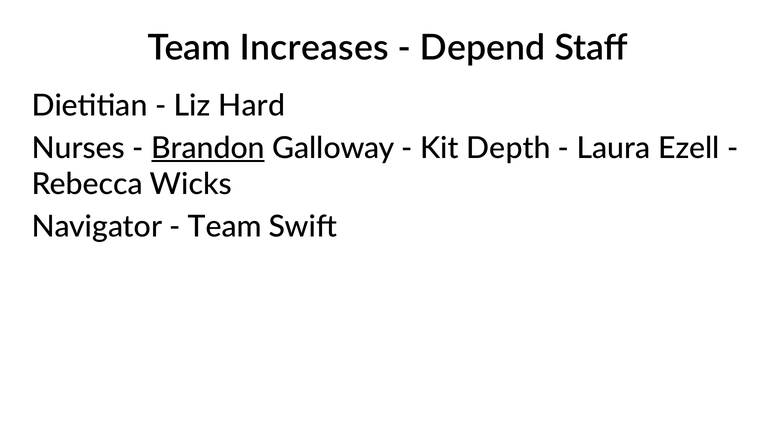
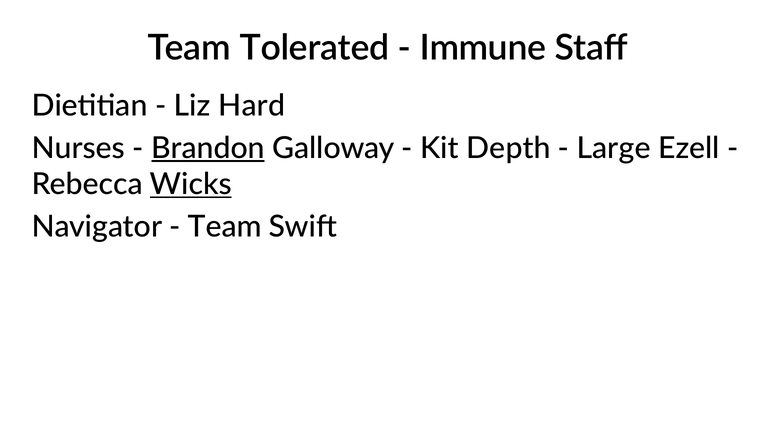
Increases: Increases -> Tolerated (315, 48)
Depend: Depend -> Immune (483, 48)
Laura: Laura -> Large (614, 148)
Wicks underline: none -> present (191, 185)
